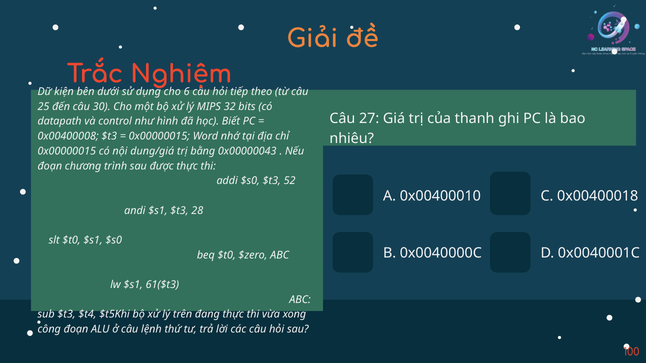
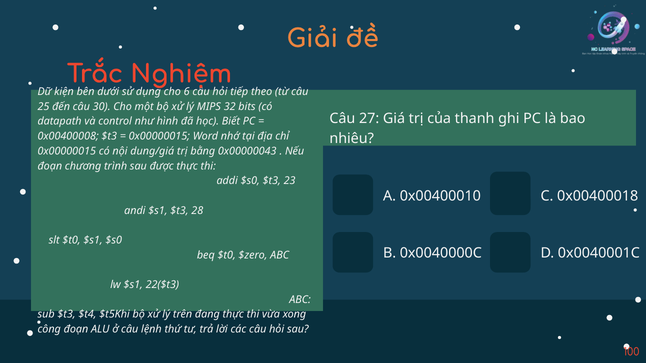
52: 52 -> 23 (290, 181)
61($t3: 61($t3 -> 22($t3 (162, 285)
